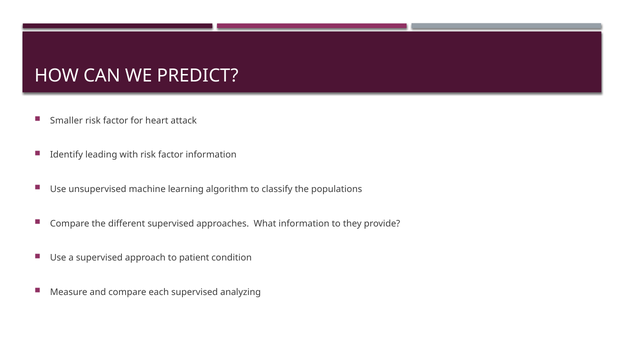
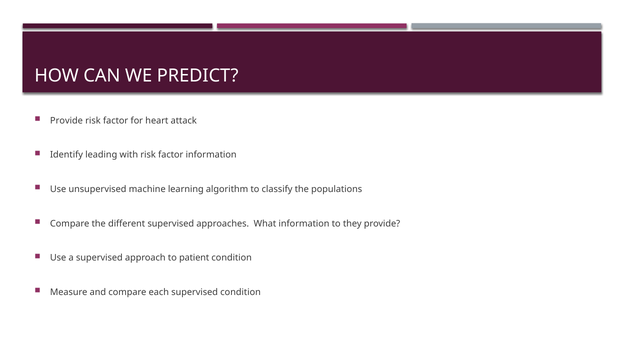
Smaller: Smaller -> Provide (66, 120)
supervised analyzing: analyzing -> condition (241, 292)
